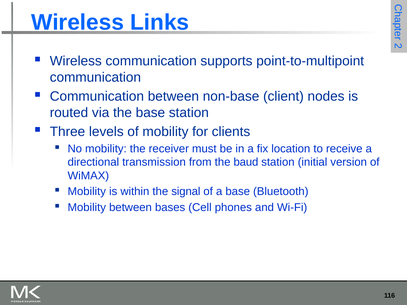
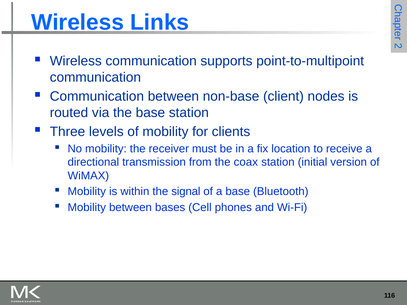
baud: baud -> coax (246, 162)
